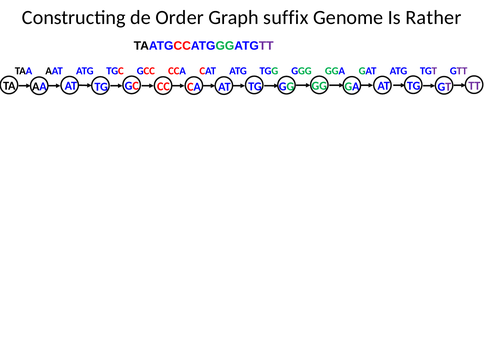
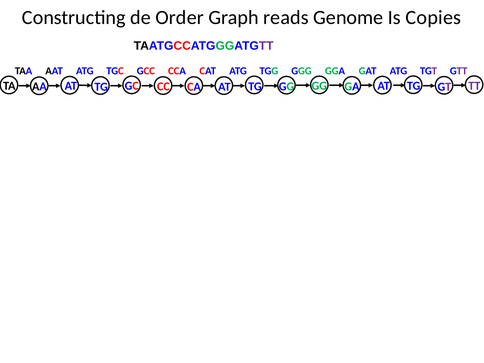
suffix: suffix -> reads (286, 18)
Rather: Rather -> Copies (433, 18)
